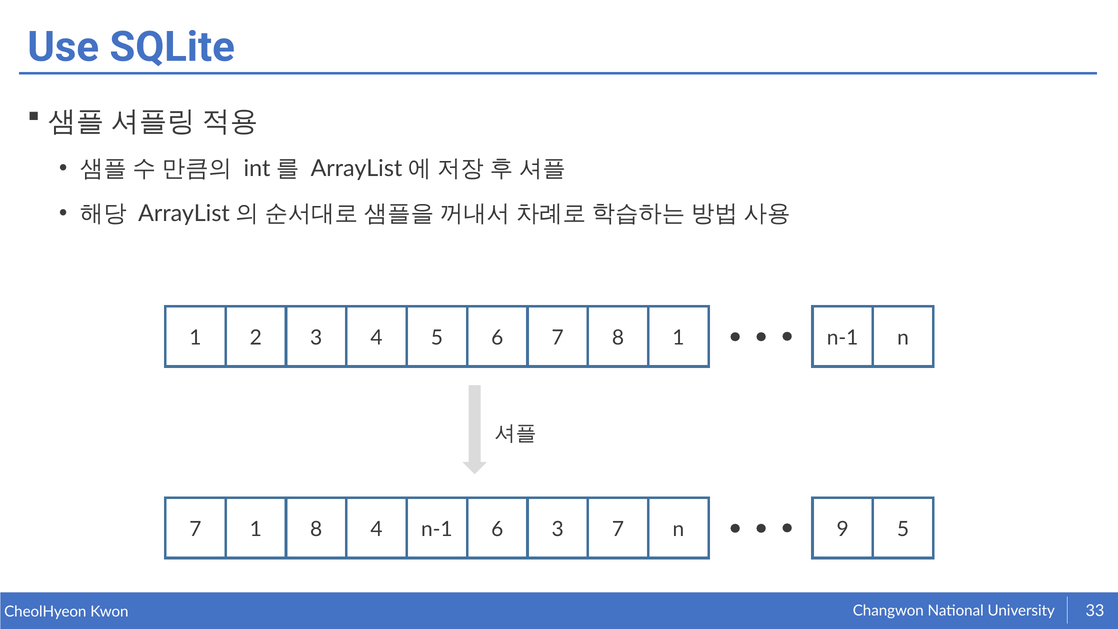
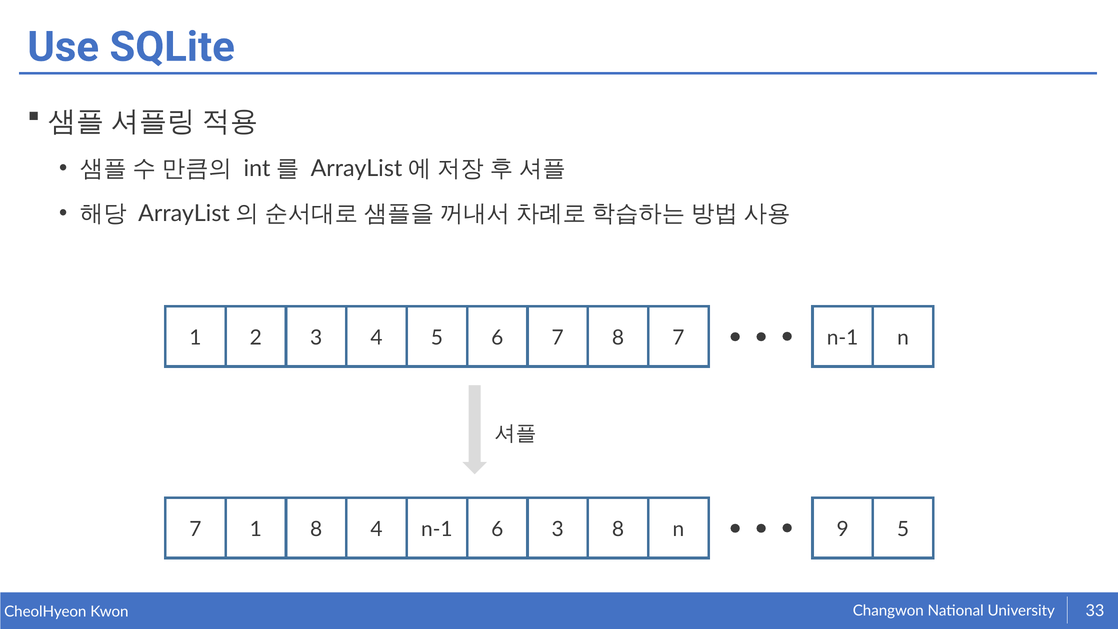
8 1: 1 -> 7 (678, 338)
3 7: 7 -> 8 (618, 529)
